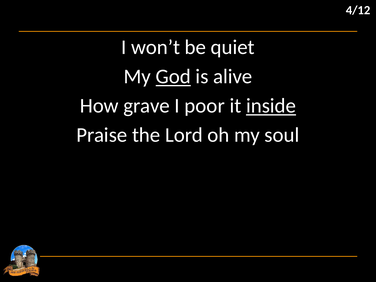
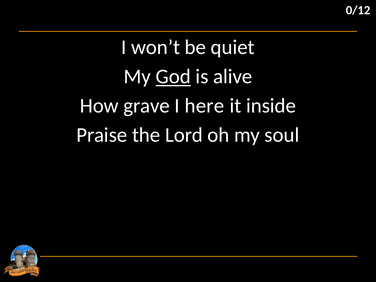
4/12: 4/12 -> 0/12 (358, 10)
poor: poor -> here (204, 106)
inside underline: present -> none (271, 106)
